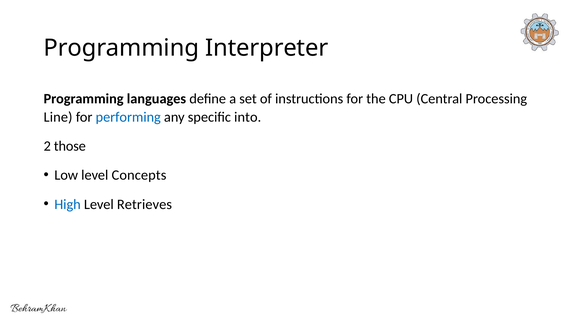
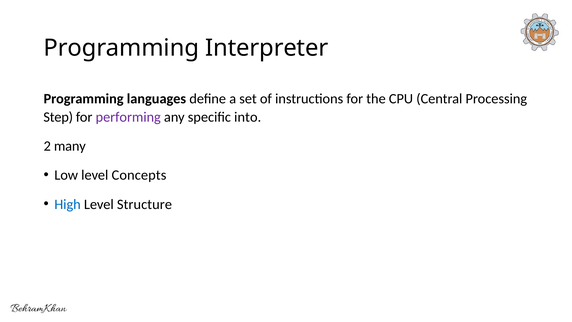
Line: Line -> Step (58, 117)
performing colour: blue -> purple (128, 117)
those: those -> many (70, 146)
Retrieves: Retrieves -> Structure (144, 204)
